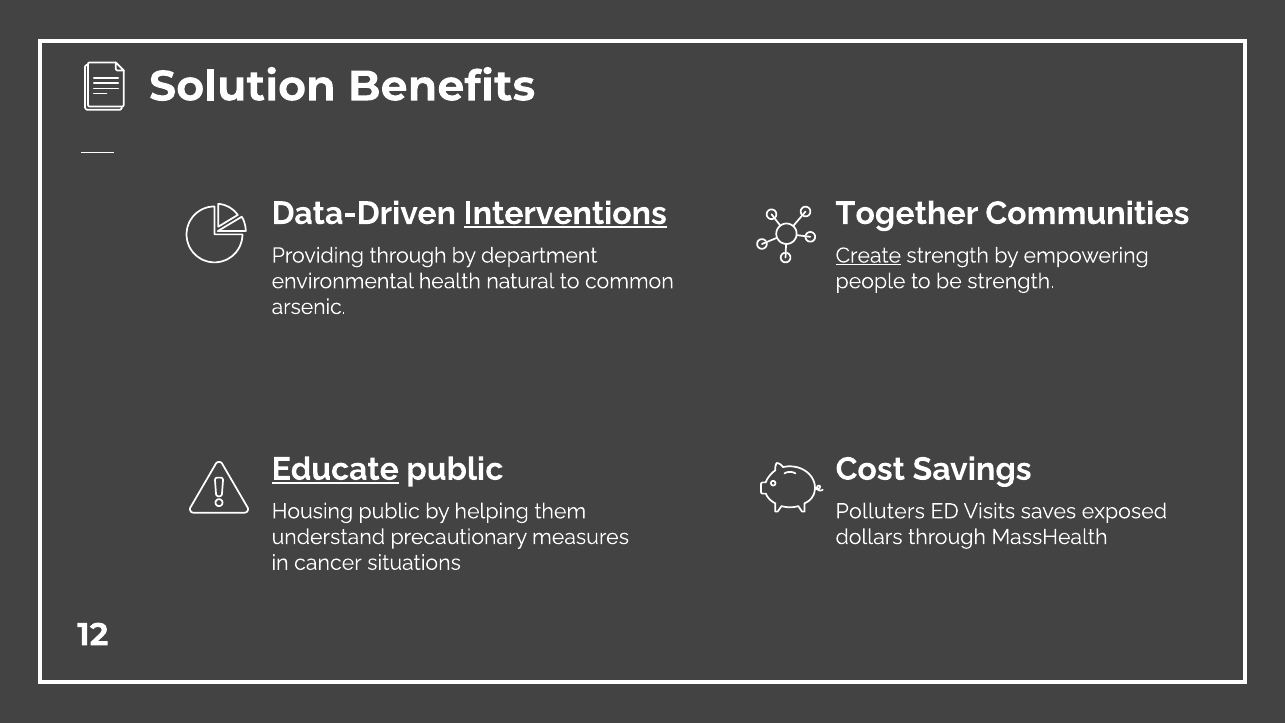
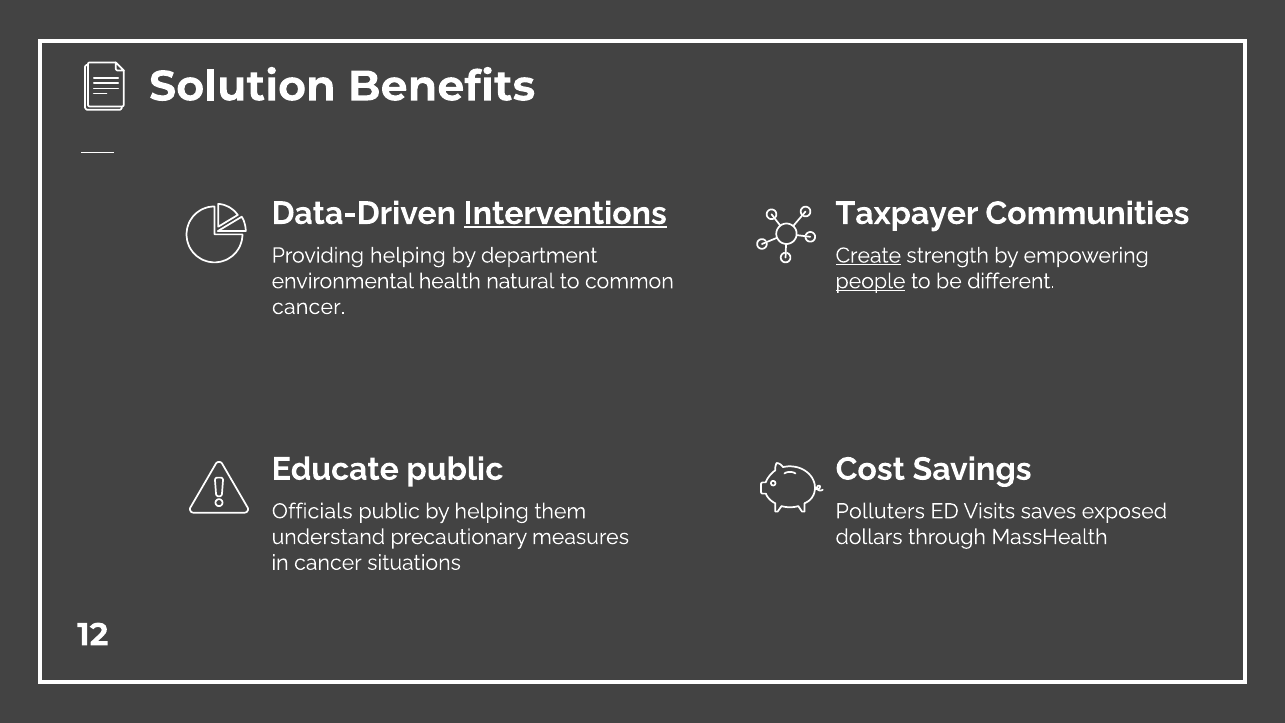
Together: Together -> Taxpayer (907, 213)
Providing through: through -> helping (408, 255)
people underline: none -> present (870, 281)
be strength: strength -> different (1011, 281)
arsenic: arsenic -> cancer (308, 307)
Educate underline: present -> none (335, 469)
Housing: Housing -> Officials (312, 511)
